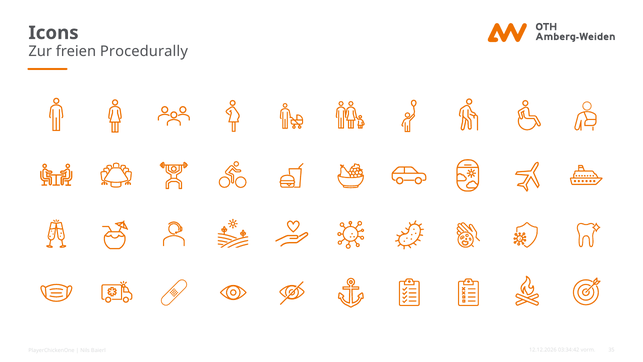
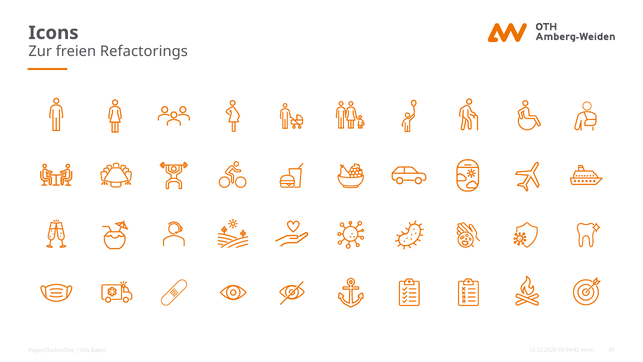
Procedurally: Procedurally -> Refactorings (144, 52)
